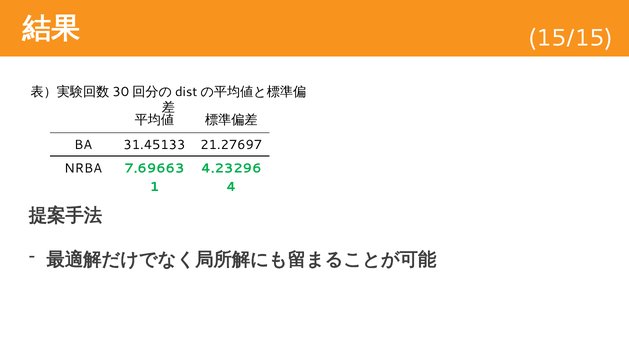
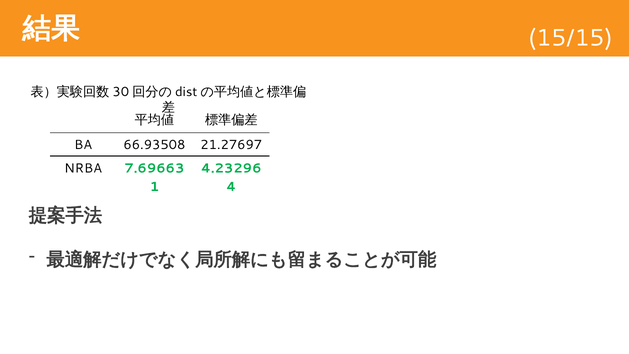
31.45133: 31.45133 -> 66.93508 (154, 145)
